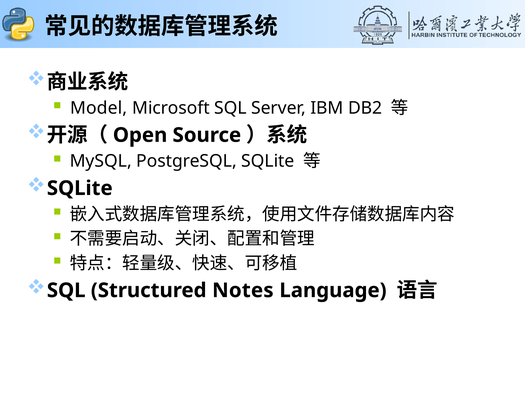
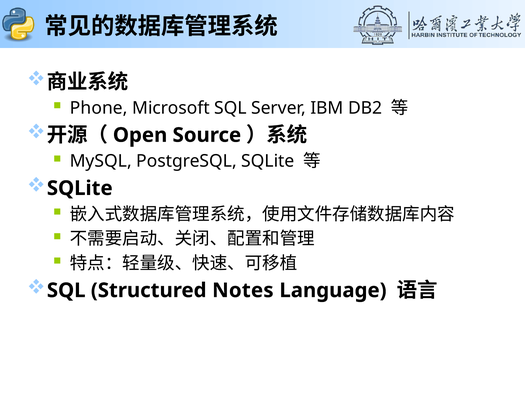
Model: Model -> Phone (99, 108)
